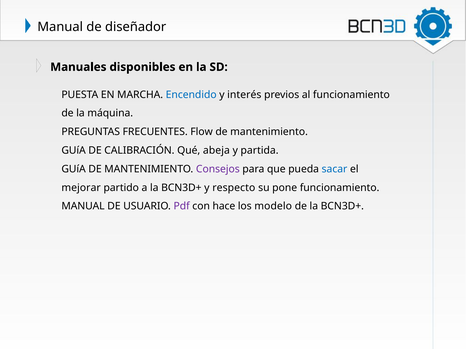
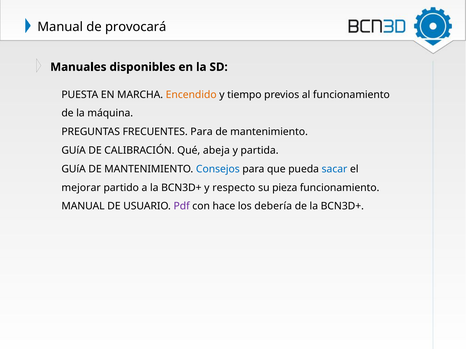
diseñador: diseñador -> provocará (136, 27)
Encendido colour: blue -> orange (191, 95)
interés: interés -> tiempo (244, 95)
FRECUENTES Flow: Flow -> Para (202, 132)
Consejos colour: purple -> blue (218, 169)
pone: pone -> pieza (285, 188)
modelo: modelo -> debería (273, 206)
